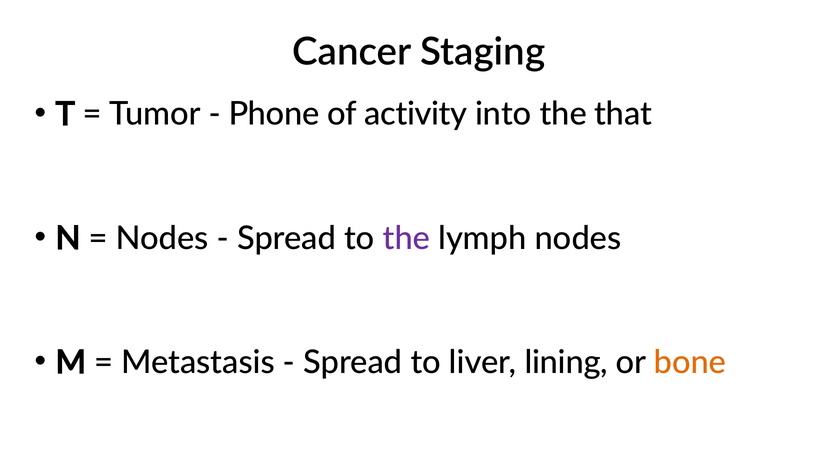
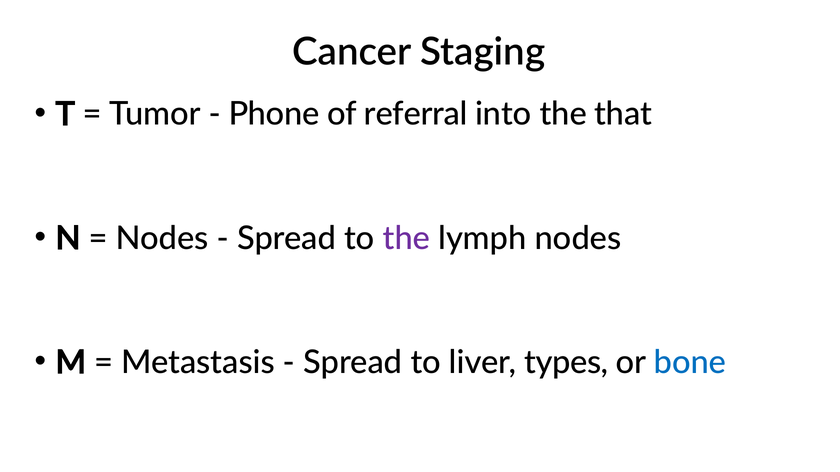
activity: activity -> referral (416, 114)
lining: lining -> types (566, 363)
bone colour: orange -> blue (690, 363)
